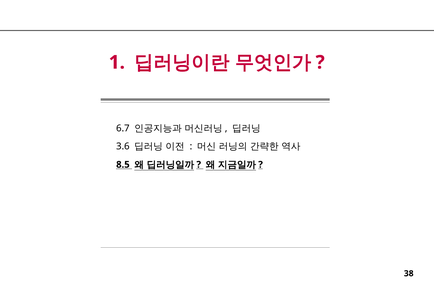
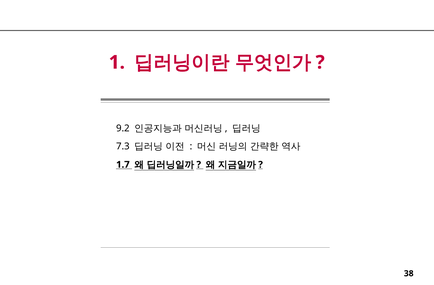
6.7: 6.7 -> 9.2 (123, 128)
3.6: 3.6 -> 7.3 (123, 146)
8.5: 8.5 -> 1.7 (123, 165)
